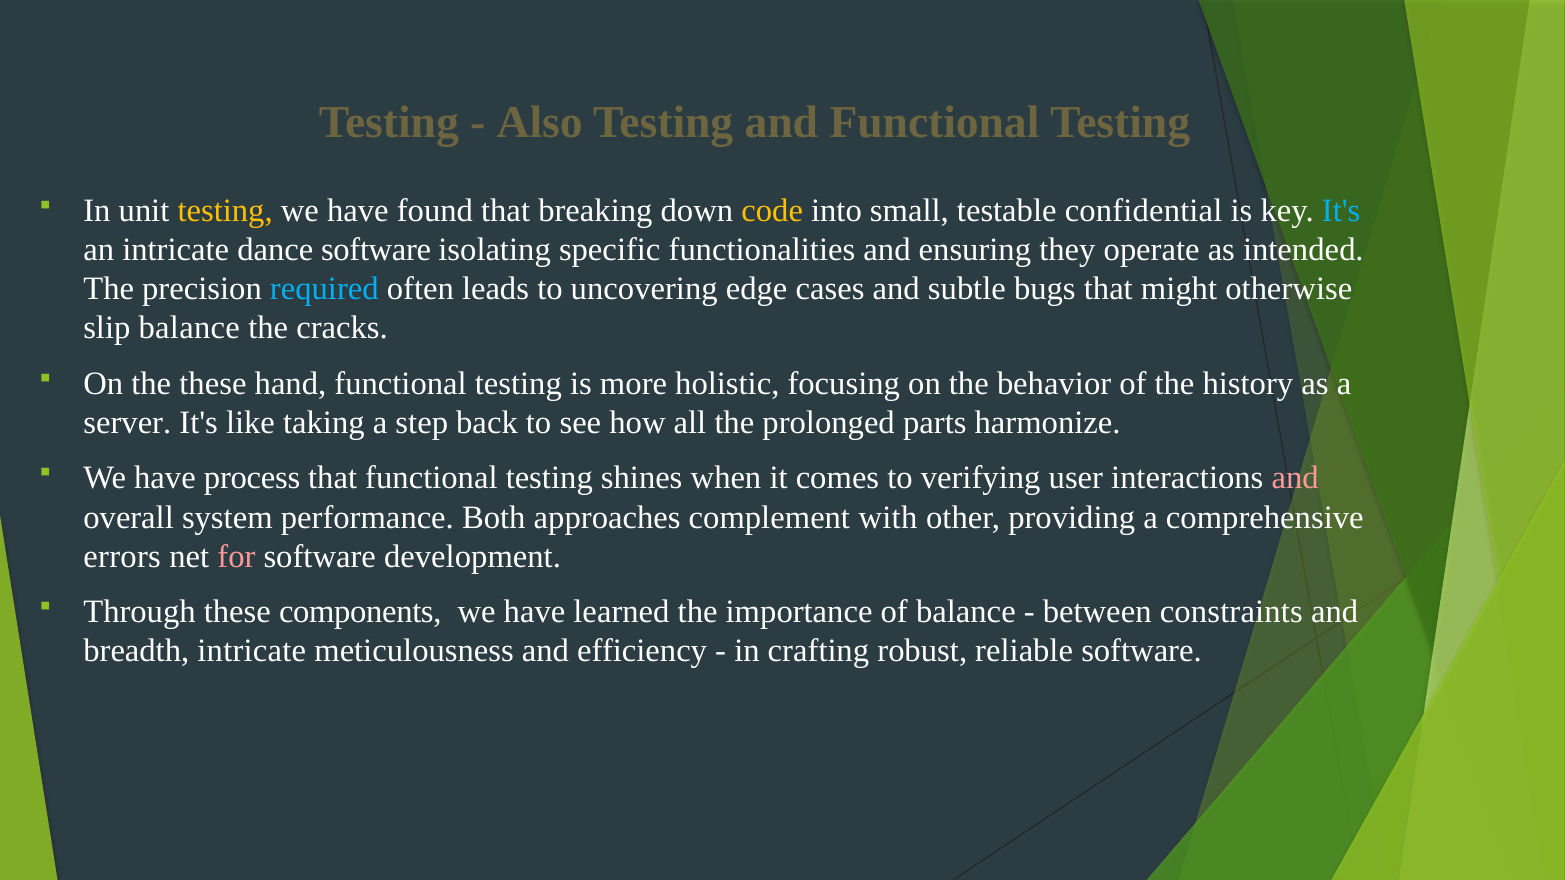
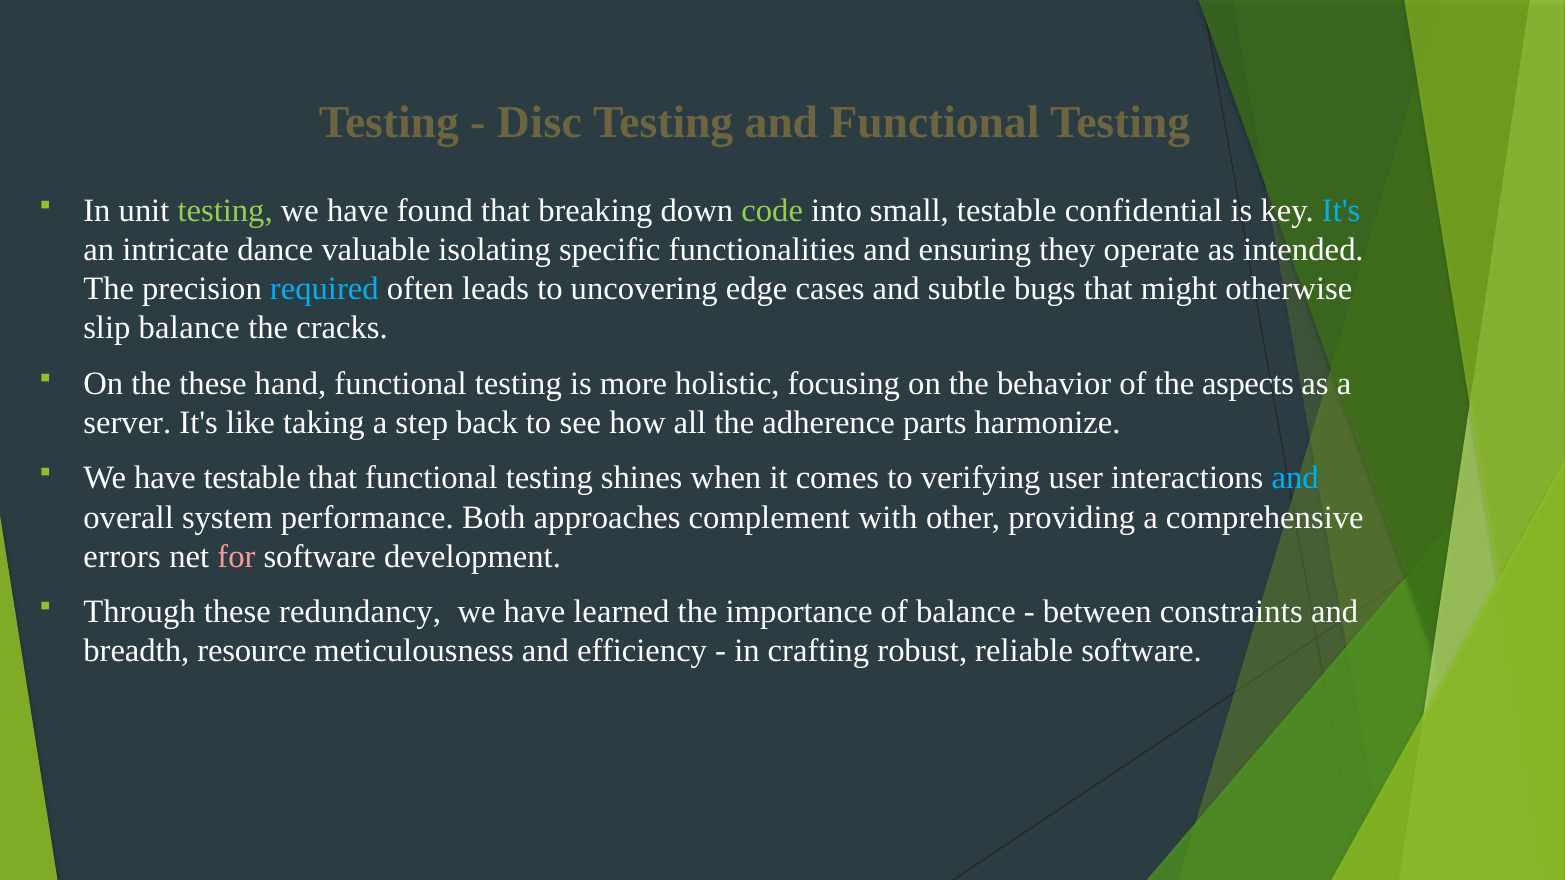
Also: Also -> Disc (539, 123)
testing colour: yellow -> light green (225, 211)
code colour: yellow -> light green (772, 211)
dance software: software -> valuable (376, 250)
history: history -> aspects (1248, 384)
prolonged: prolonged -> adherence (829, 423)
have process: process -> testable (252, 478)
and colour: pink -> light blue (1295, 478)
components: components -> redundancy (360, 612)
breadth intricate: intricate -> resource (252, 651)
